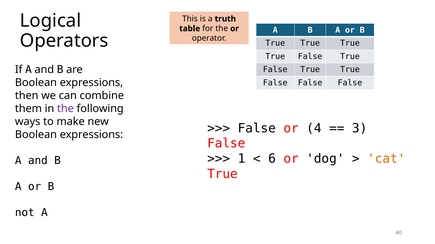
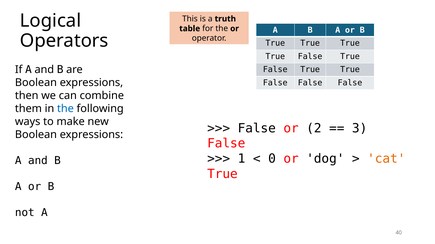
the colour: purple -> blue (65, 109)
4: 4 -> 2 (314, 129)
6: 6 -> 0 (272, 159)
